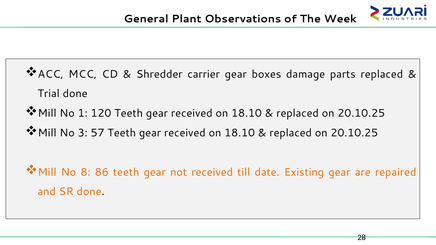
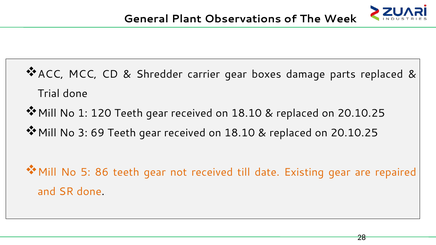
57: 57 -> 69 (98, 133)
8: 8 -> 5 (85, 172)
